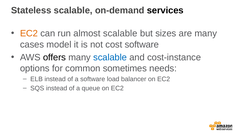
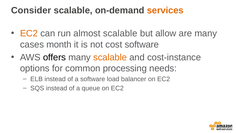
Stateless: Stateless -> Consider (31, 10)
services colour: black -> orange (165, 10)
sizes: sizes -> allow (166, 33)
model: model -> month (59, 44)
scalable colour: blue -> orange (110, 57)
sometimes: sometimes -> processing (125, 68)
